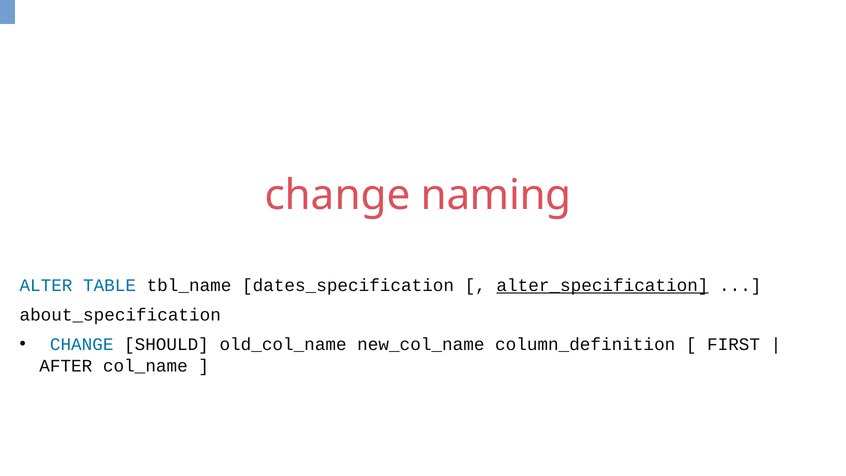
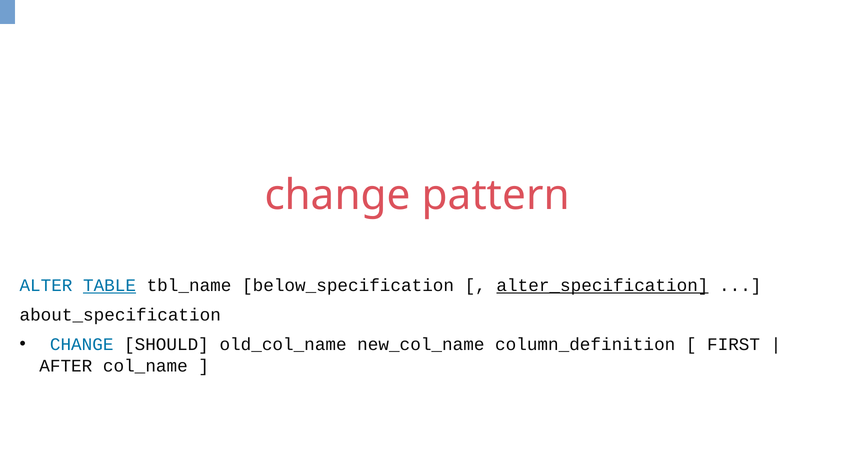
naming: naming -> pattern (496, 195)
TABLE underline: none -> present (110, 285)
dates_specification: dates_specification -> below_specification (348, 285)
